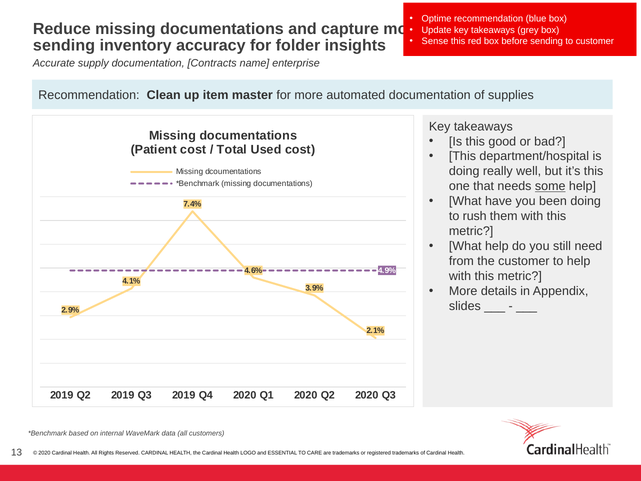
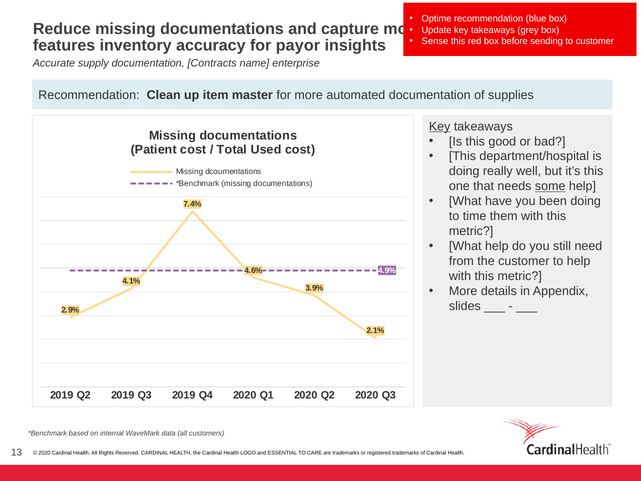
sending: sending -> features (64, 45)
folder: folder -> payor (298, 45)
Key underline: none -> present (440, 126)
rush: rush -> time (475, 216)
